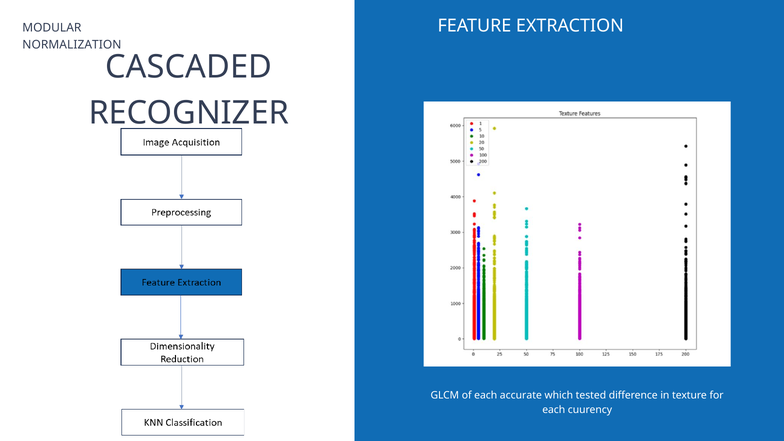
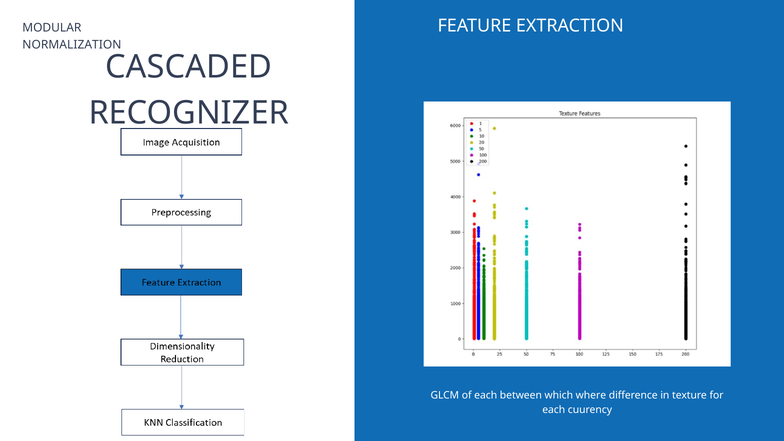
accurate: accurate -> between (521, 395)
tested: tested -> where (591, 395)
